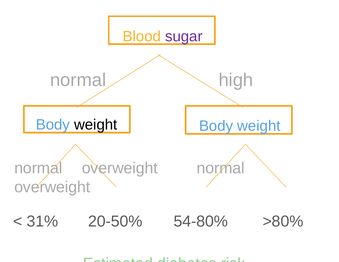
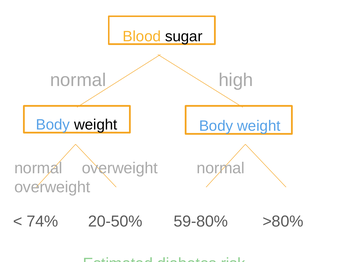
sugar colour: purple -> black (184, 36)
31%: 31% -> 74% (42, 221)
54-80%: 54-80% -> 59-80% (201, 221)
